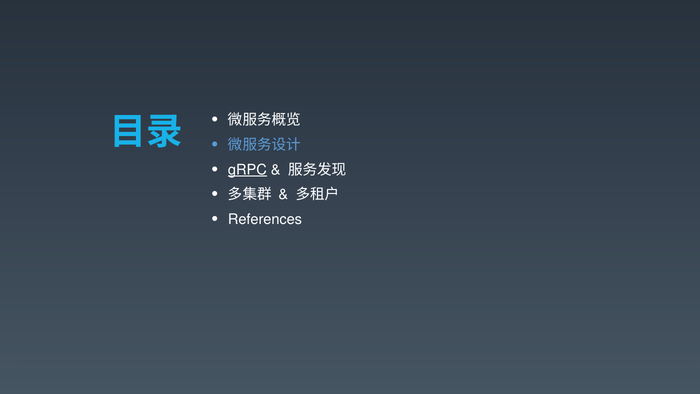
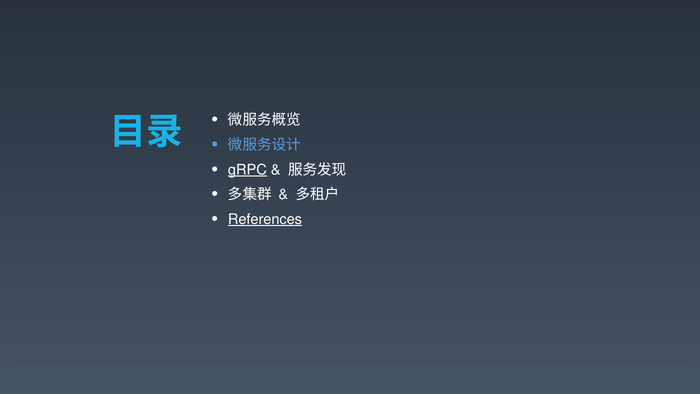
References underline: none -> present (265, 219)
